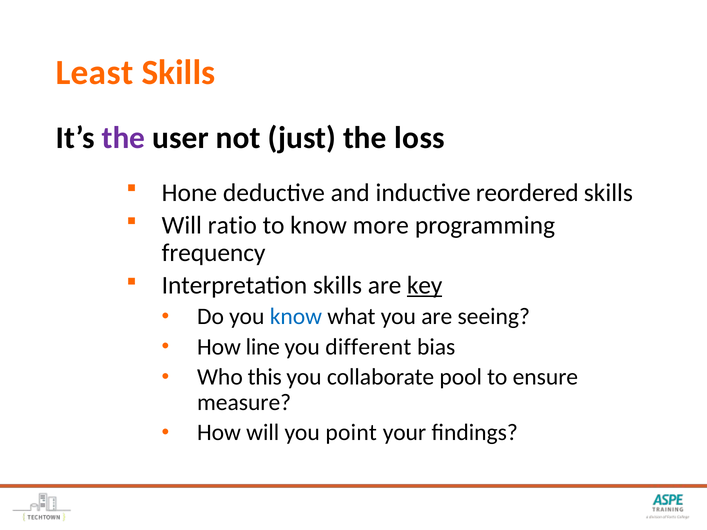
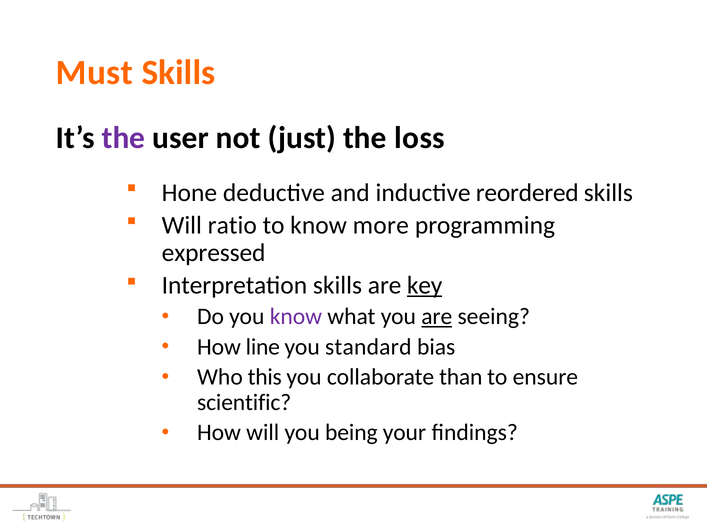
Least: Least -> Must (94, 73)
frequency: frequency -> expressed (214, 253)
know colour: blue -> purple (296, 317)
are underline: none -> present (437, 317)
different: different -> standard (368, 347)
pool: pool -> than (461, 377)
measure: measure -> scientific (244, 403)
point: point -> being (351, 433)
